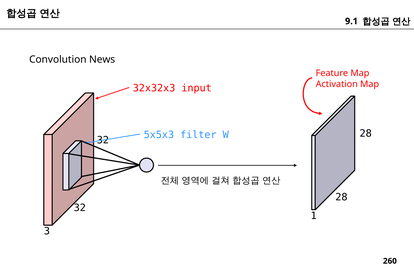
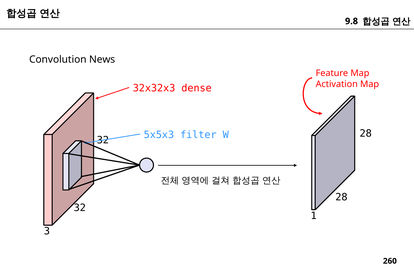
9.1: 9.1 -> 9.8 (351, 21)
input: input -> dense (197, 88)
